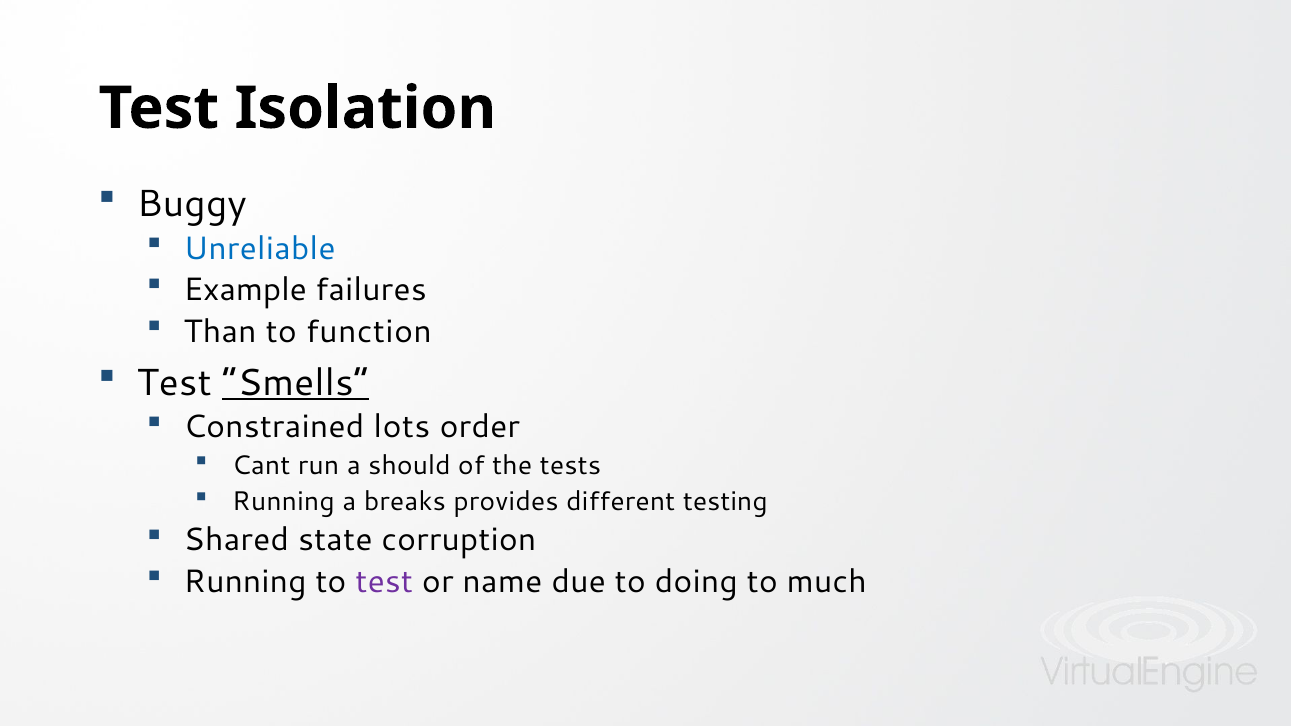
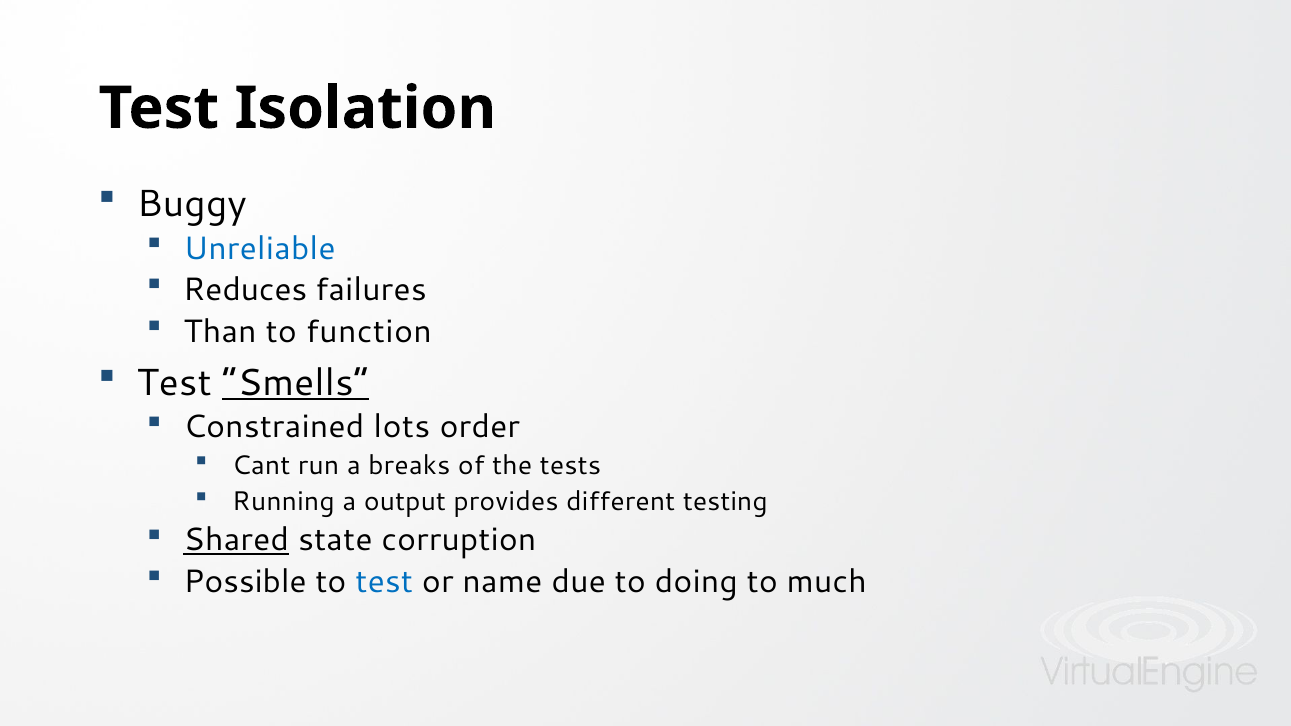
Example: Example -> Reduces (245, 290)
should: should -> breaks (409, 466)
breaks: breaks -> output (405, 502)
Shared underline: none -> present (236, 540)
Running: Running -> Possible (245, 582)
test colour: purple -> blue (384, 582)
